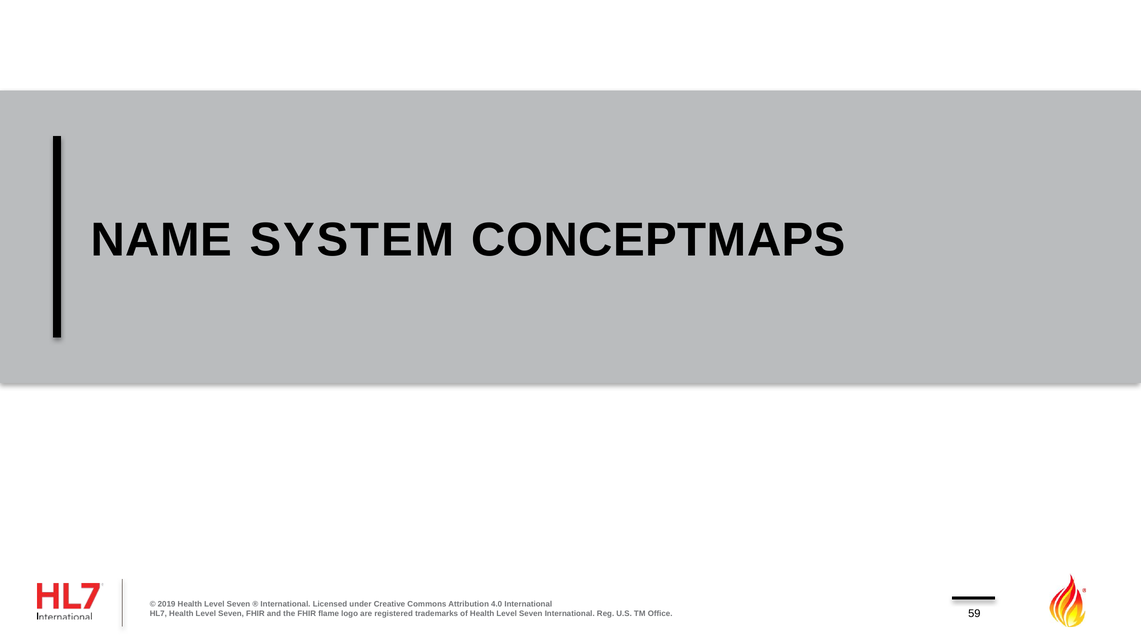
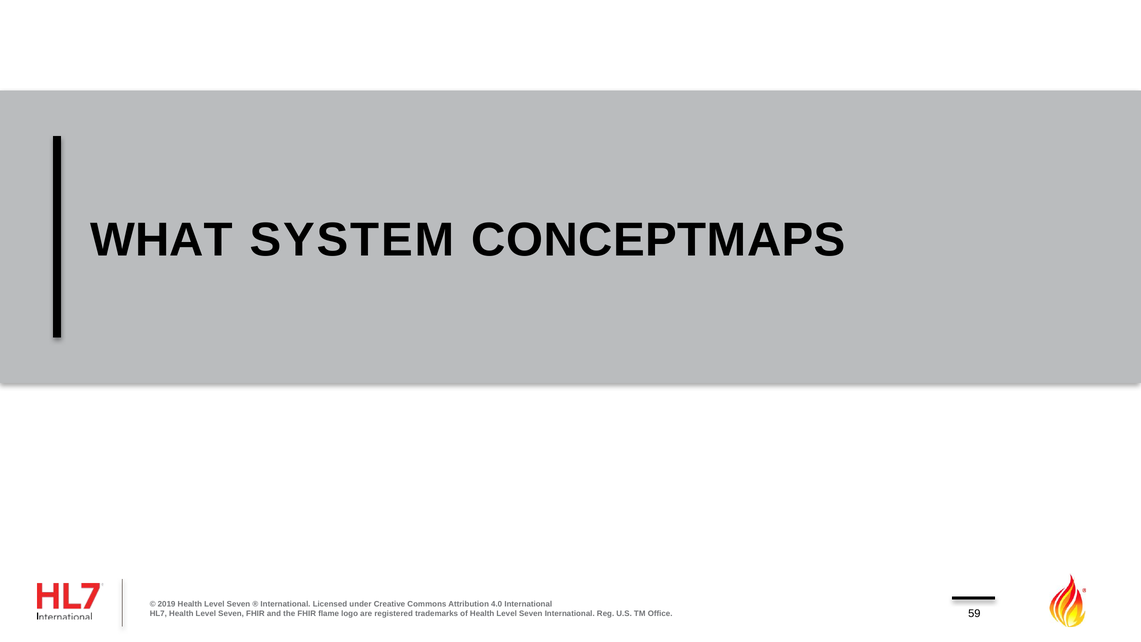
NAME: NAME -> WHAT (161, 240)
